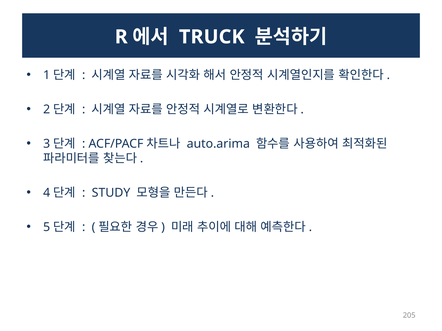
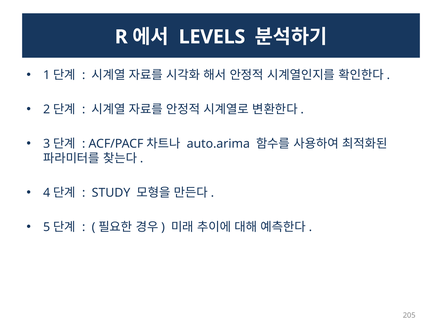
TRUCK: TRUCK -> LEVELS (212, 37)
